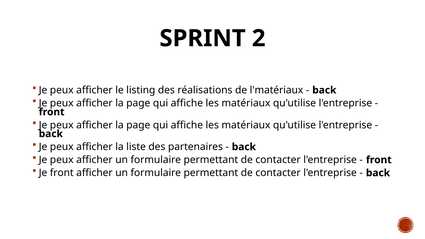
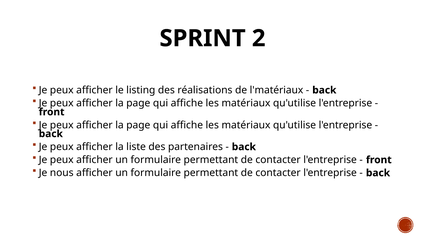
Je front: front -> nous (62, 173)
